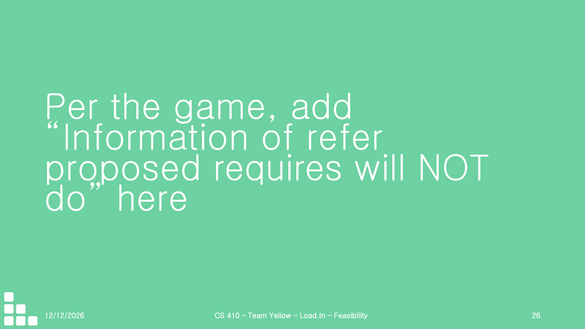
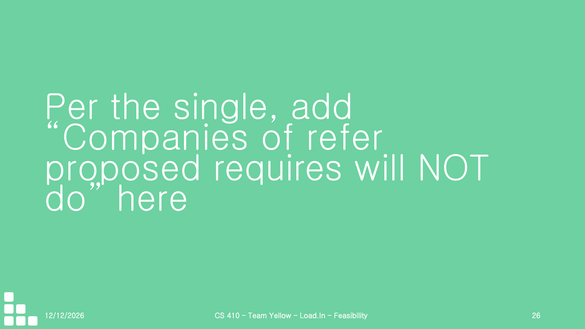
game: game -> single (226, 107)
Information: Information -> Companies (147, 138)
